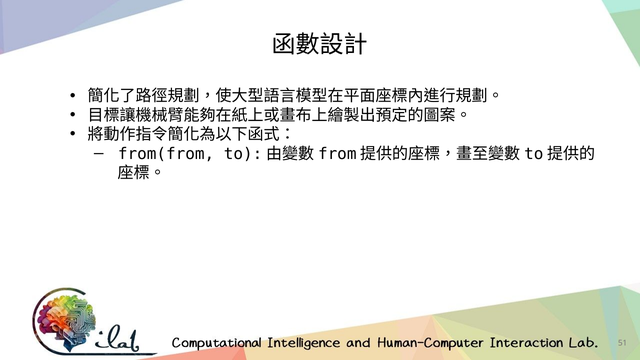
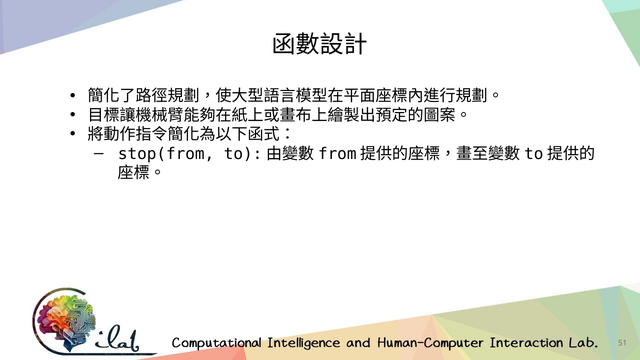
from(from: from(from -> stop(from (166, 154)
